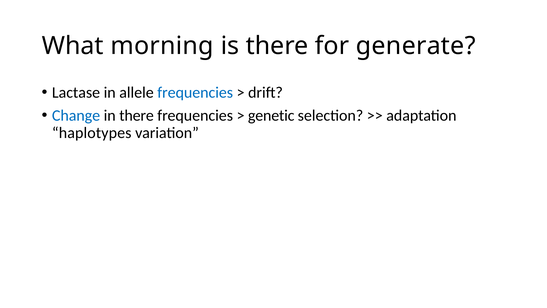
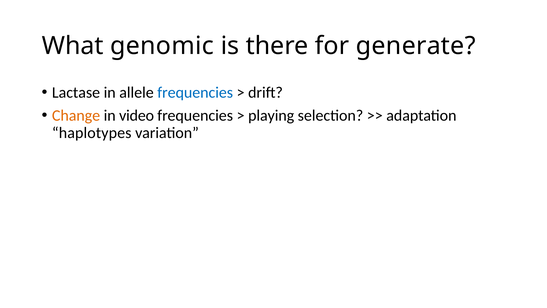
morning: morning -> genomic (162, 46)
Change colour: blue -> orange (76, 115)
in there: there -> video (137, 115)
genetic: genetic -> playing (271, 115)
